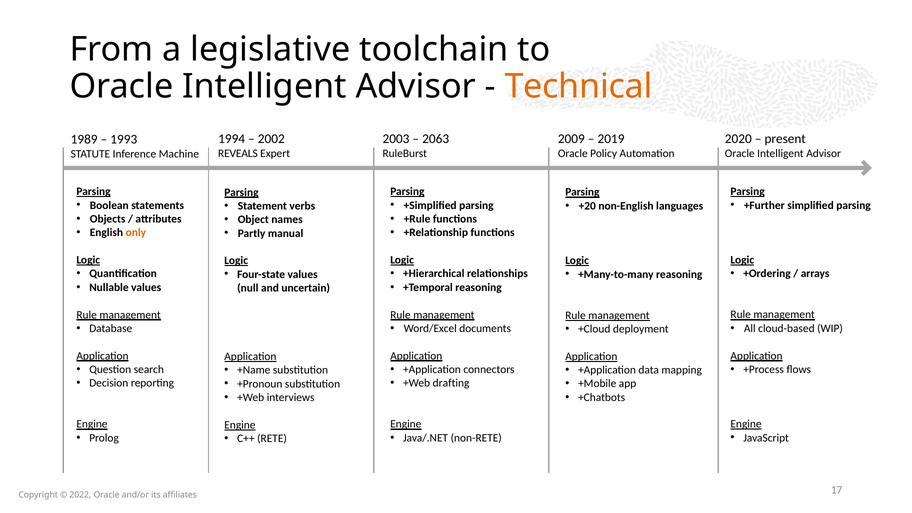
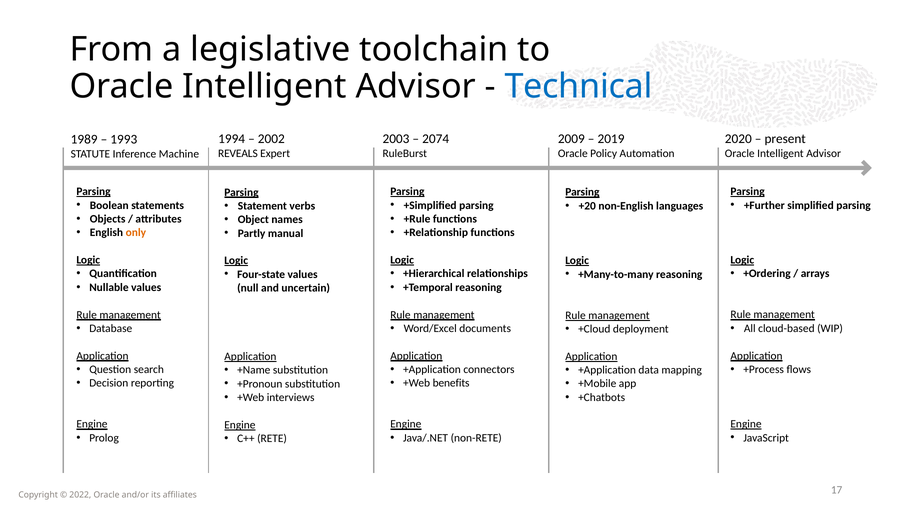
Technical colour: orange -> blue (579, 86)
2063: 2063 -> 2074 (436, 139)
drafting: drafting -> benefits (451, 383)
